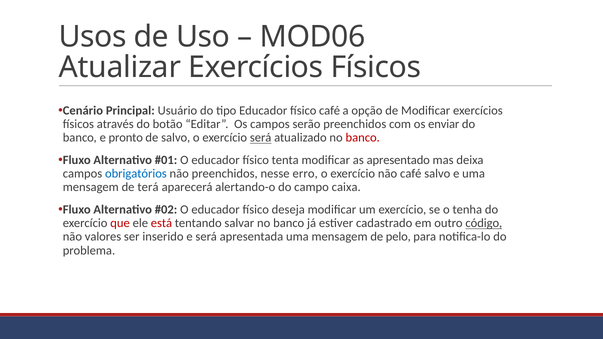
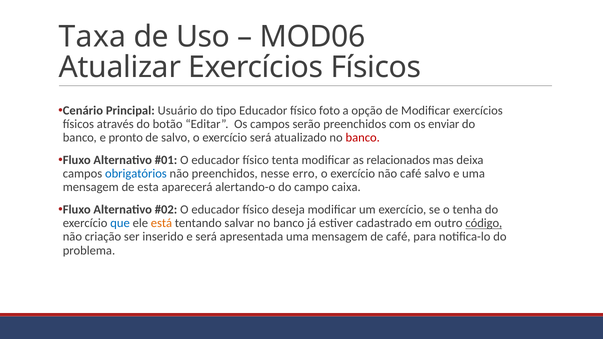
Usos: Usos -> Taxa (92, 37)
físico café: café -> foto (330, 111)
será underline: present -> none (261, 138)
apresentado: apresentado -> relacionados (398, 160)
terá: terá -> esta (148, 187)
que colour: red -> blue (120, 223)
está colour: red -> orange (161, 223)
valores: valores -> criação (103, 237)
de pelo: pelo -> café (398, 237)
